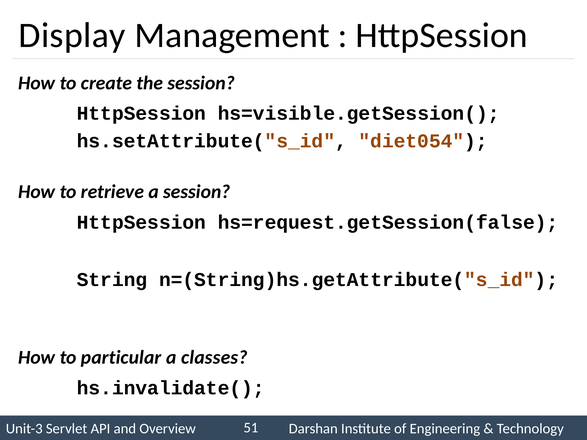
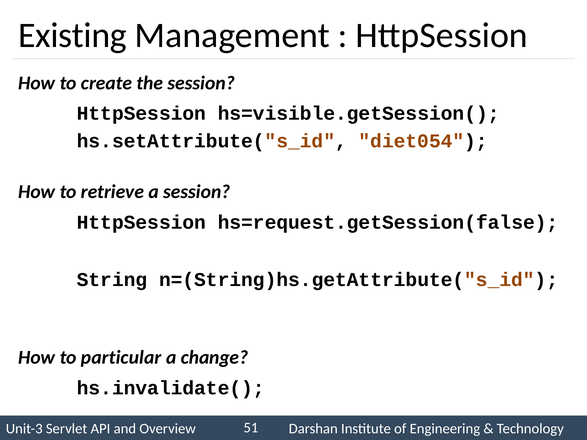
Display: Display -> Existing (72, 35)
classes: classes -> change (215, 358)
